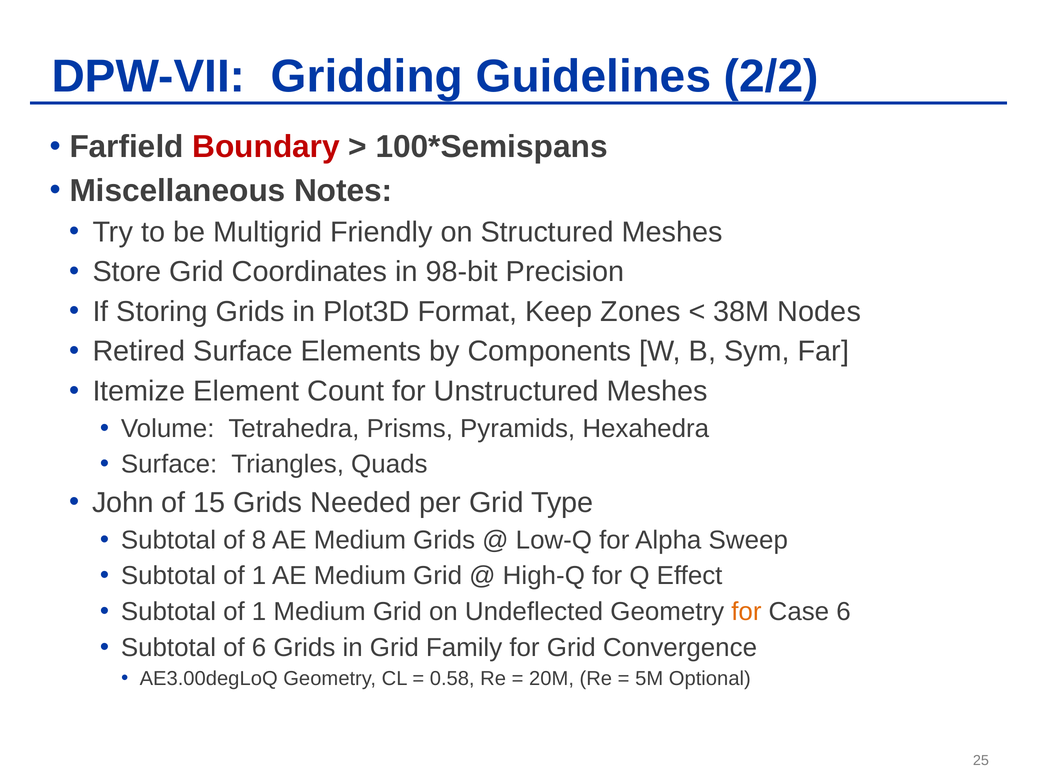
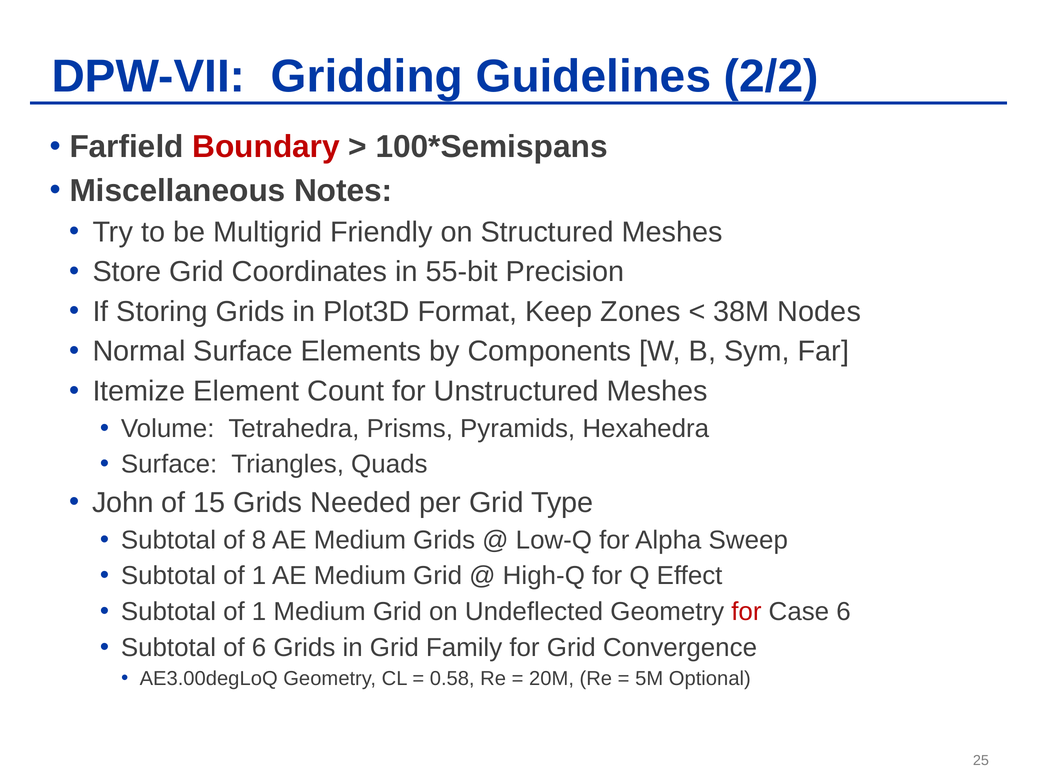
98-bit: 98-bit -> 55-bit (462, 272)
Retired: Retired -> Normal (139, 351)
for colour: orange -> red (746, 611)
